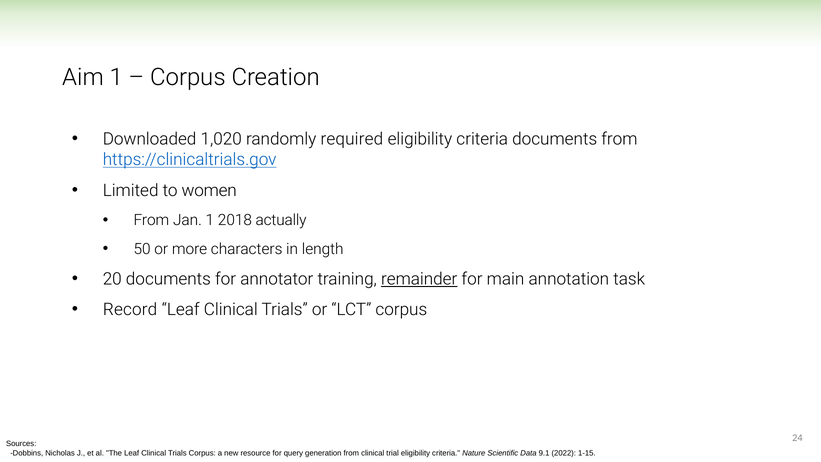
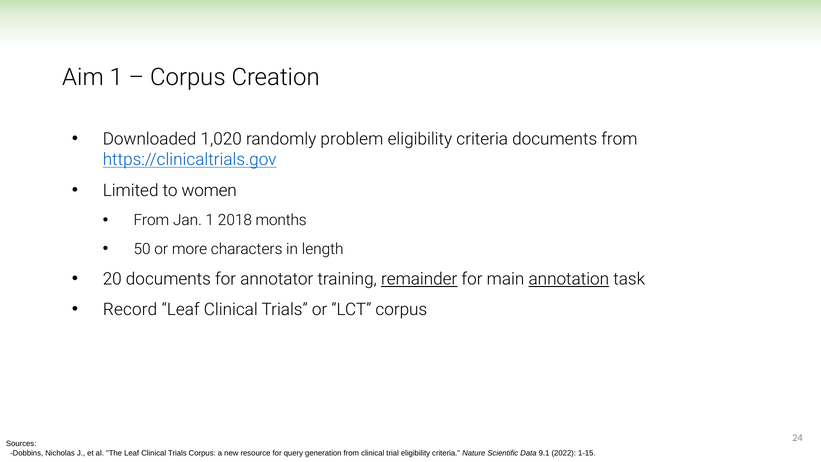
required: required -> problem (352, 139)
actually: actually -> months (281, 220)
annotation underline: none -> present (569, 279)
